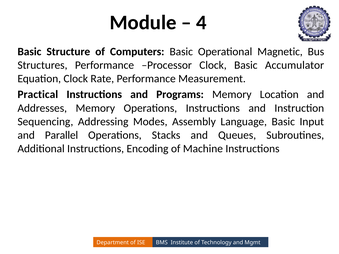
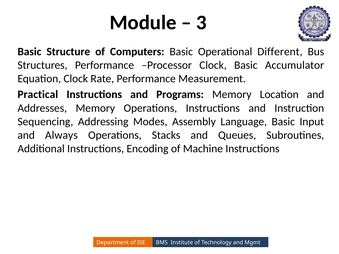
4: 4 -> 3 (201, 23)
Magnetic: Magnetic -> Different (280, 52)
Parallel: Parallel -> Always (61, 135)
